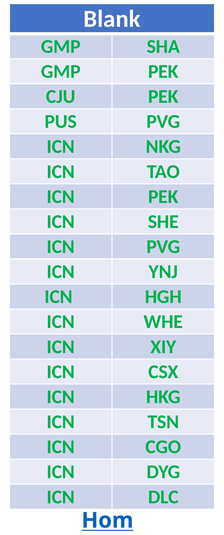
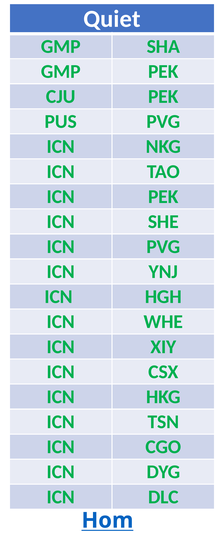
Blank: Blank -> Quiet (112, 19)
